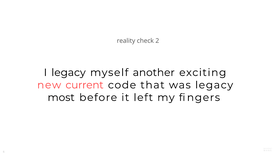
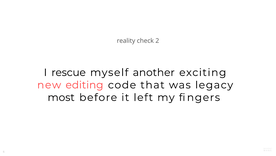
I legacy: legacy -> rescue (69, 72)
current: current -> editing (84, 85)
